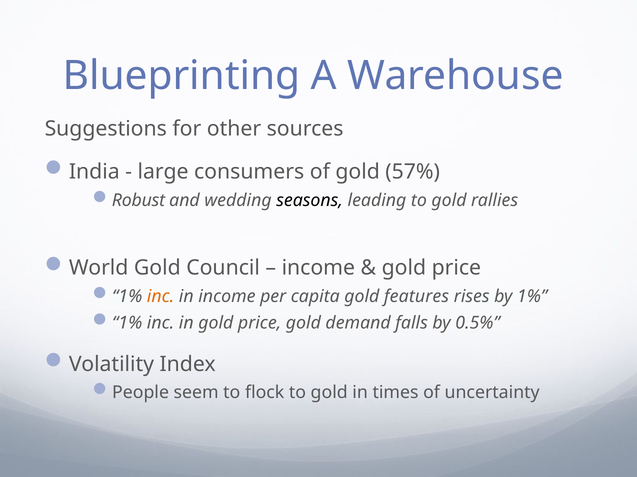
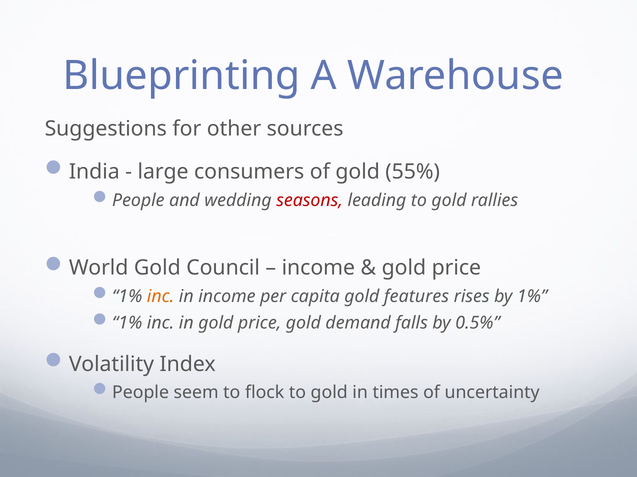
57%: 57% -> 55% (413, 172)
Robust: Robust -> People (138, 201)
seasons colour: black -> red (310, 201)
